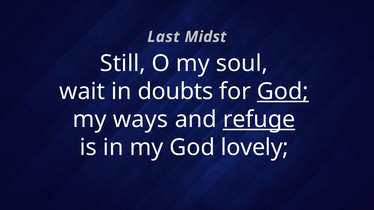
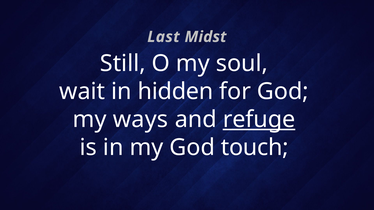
doubts: doubts -> hidden (175, 92)
God underline: present -> none (283, 92)
lovely: lovely -> touch (255, 148)
